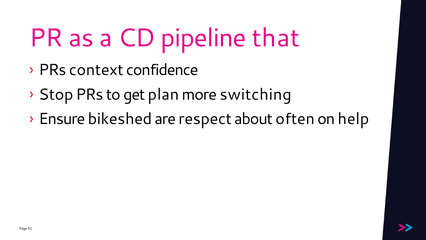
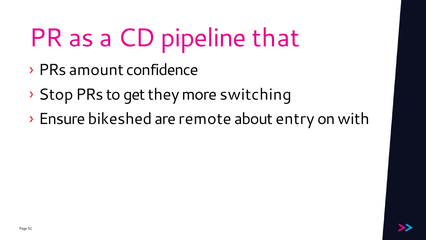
context: context -> amount (96, 70)
plan: plan -> they (164, 94)
respect: respect -> remote (205, 119)
often: often -> entry (295, 119)
help: help -> with (353, 119)
